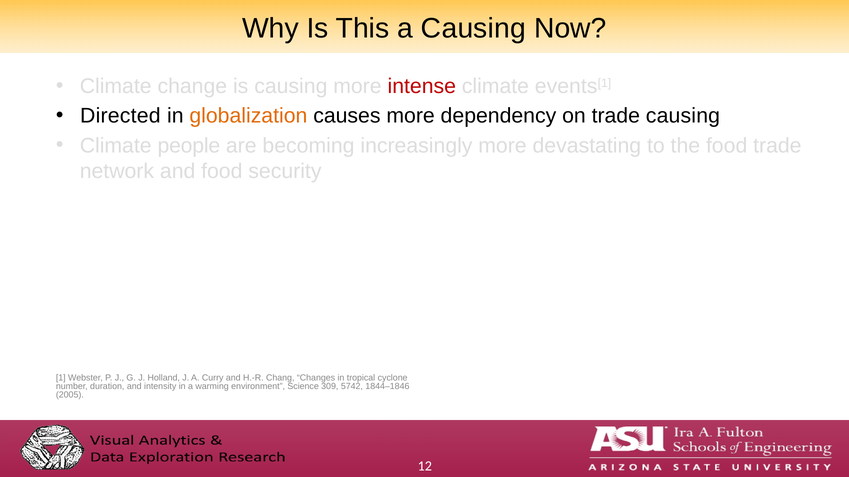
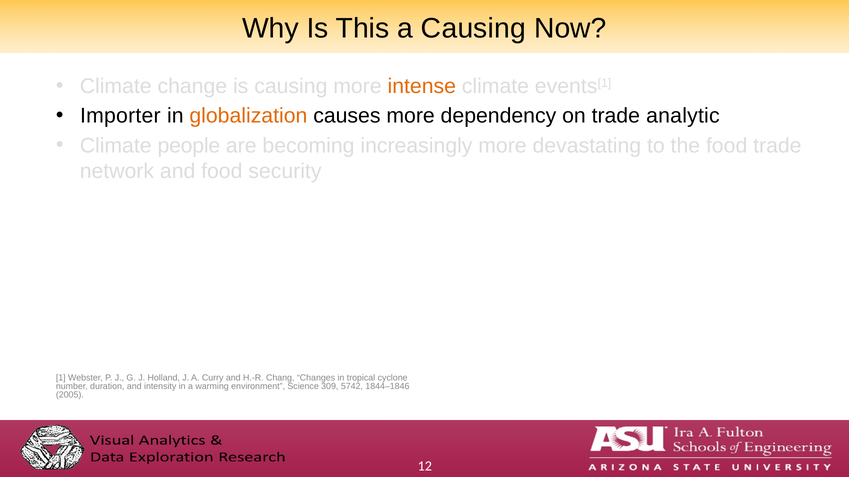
intense colour: red -> orange (422, 86)
Directed: Directed -> Importer (120, 116)
trade causing: causing -> analytic (683, 116)
